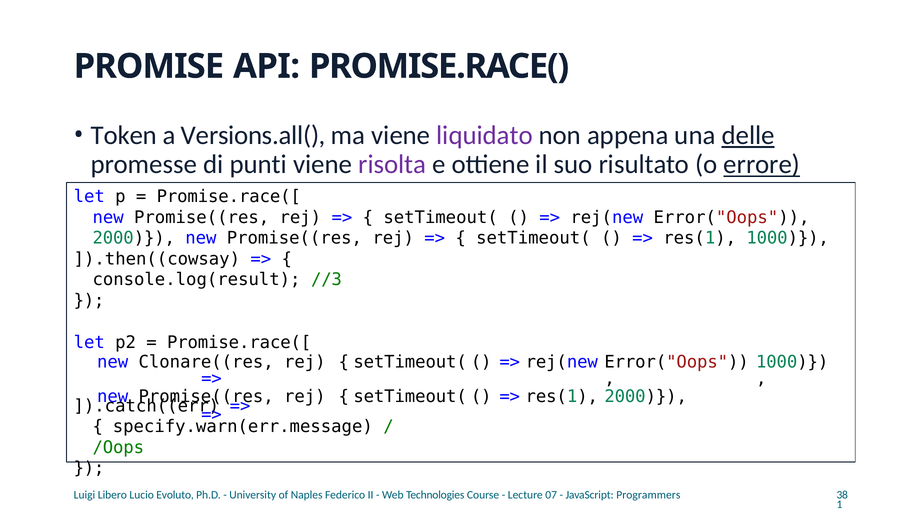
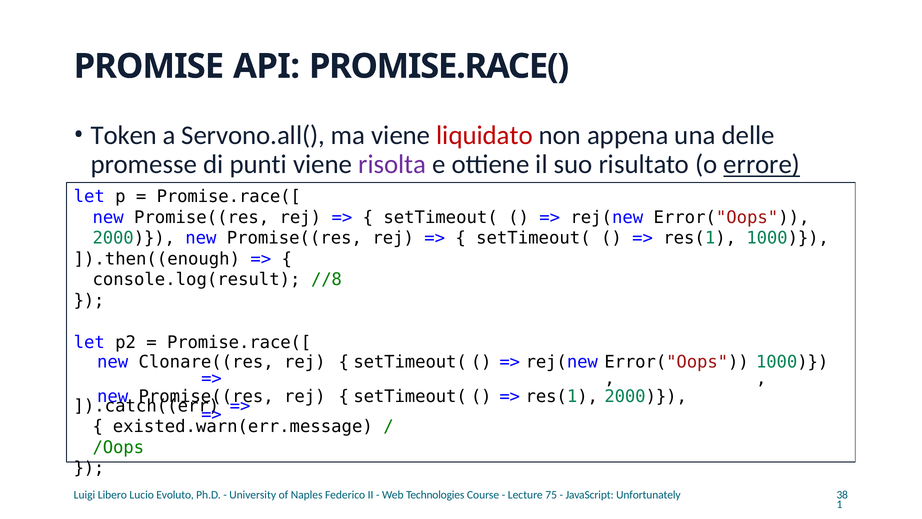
Versions.all(: Versions.all( -> Servono.all( (253, 135)
liquidato colour: purple -> red (485, 135)
delle underline: present -> none (748, 135)
]).then((cowsay: ]).then((cowsay -> ]).then((enough (157, 259)
//3: //3 -> //8 (326, 279)
specify.warn(err.message: specify.warn(err.message -> existed.warn(err.message (243, 426)
07: 07 -> 75 (551, 495)
Programmers: Programmers -> Unfortunately (648, 495)
